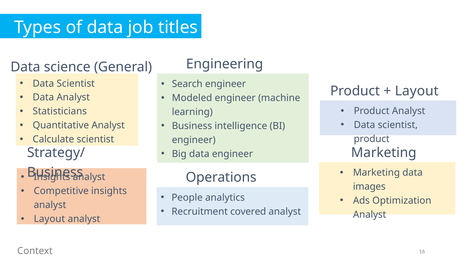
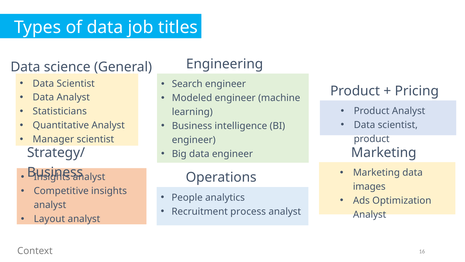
Layout: Layout -> Pricing (417, 91)
Calculate: Calculate -> Manager (53, 139)
covered: covered -> process (248, 211)
